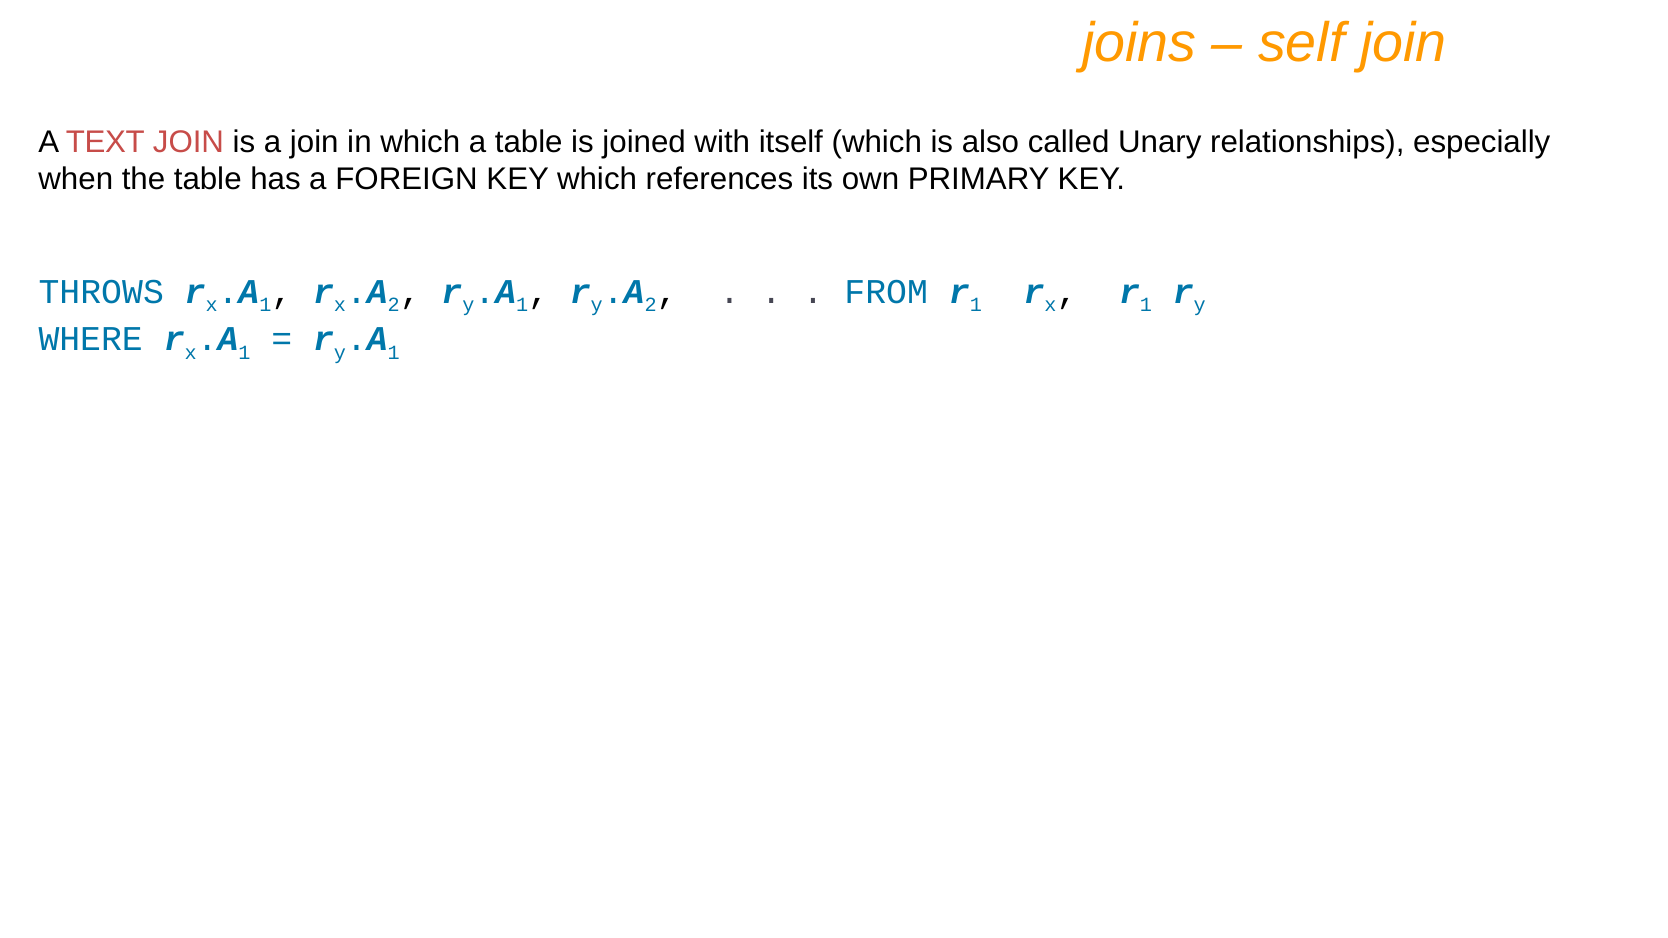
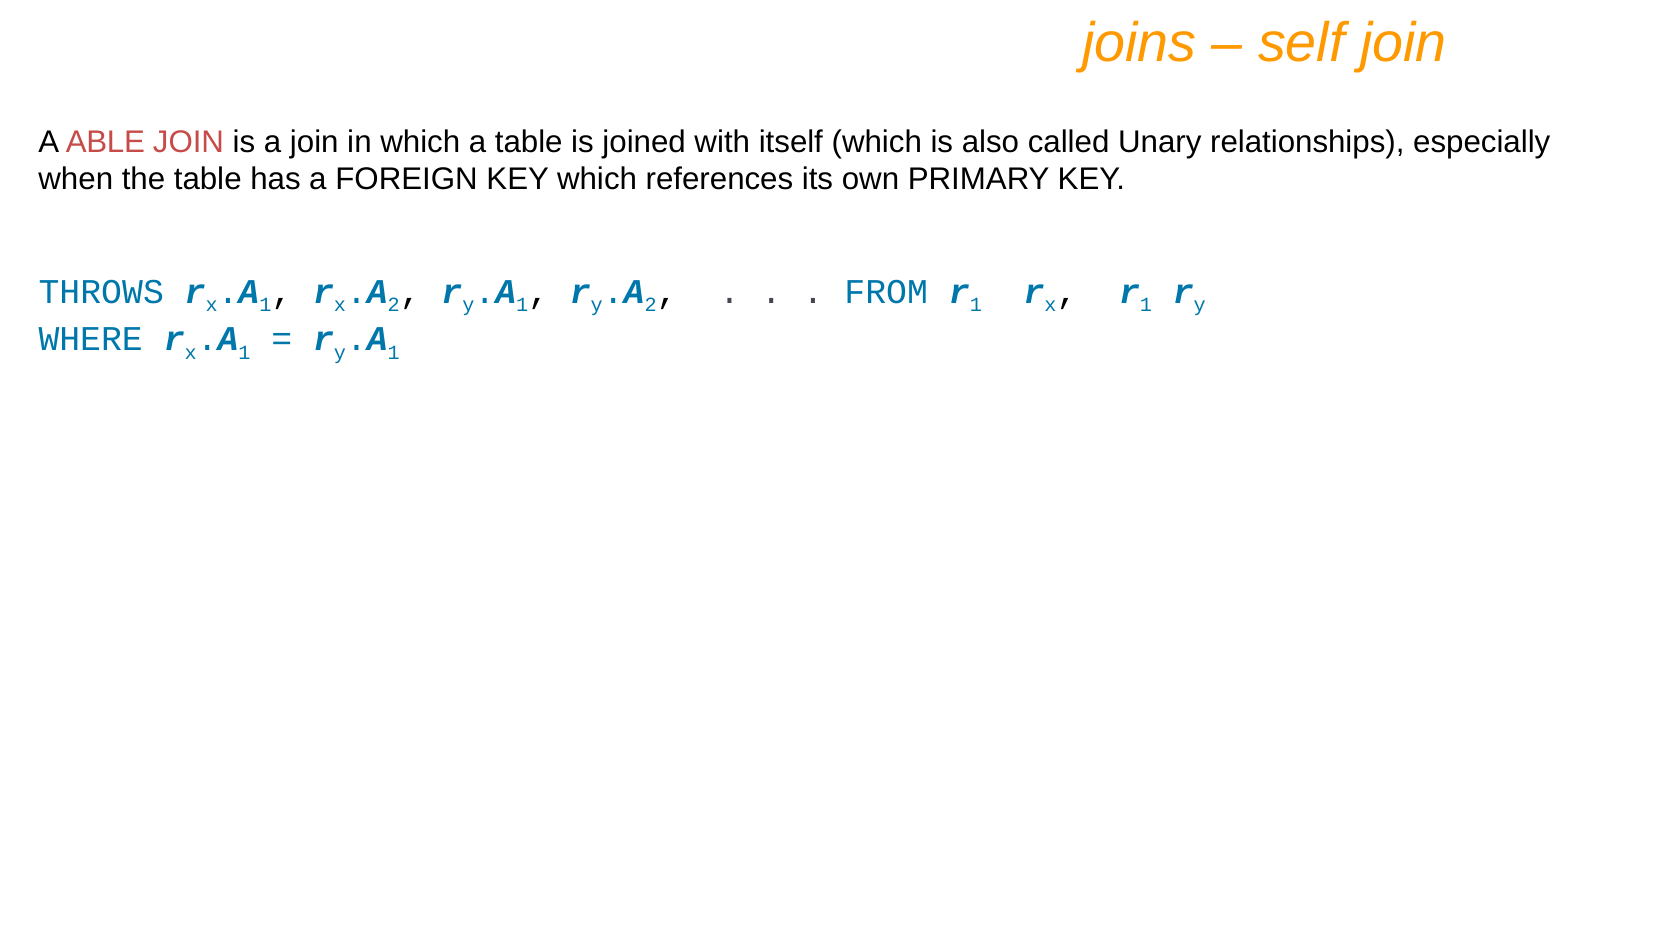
TEXT: TEXT -> ABLE (105, 142)
